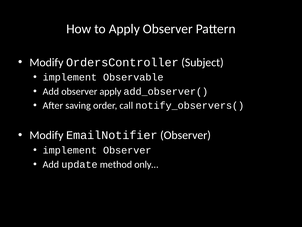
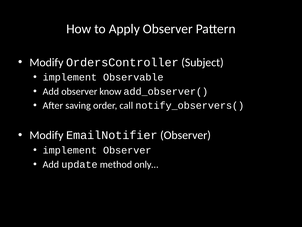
observer apply: apply -> know (110, 91)
